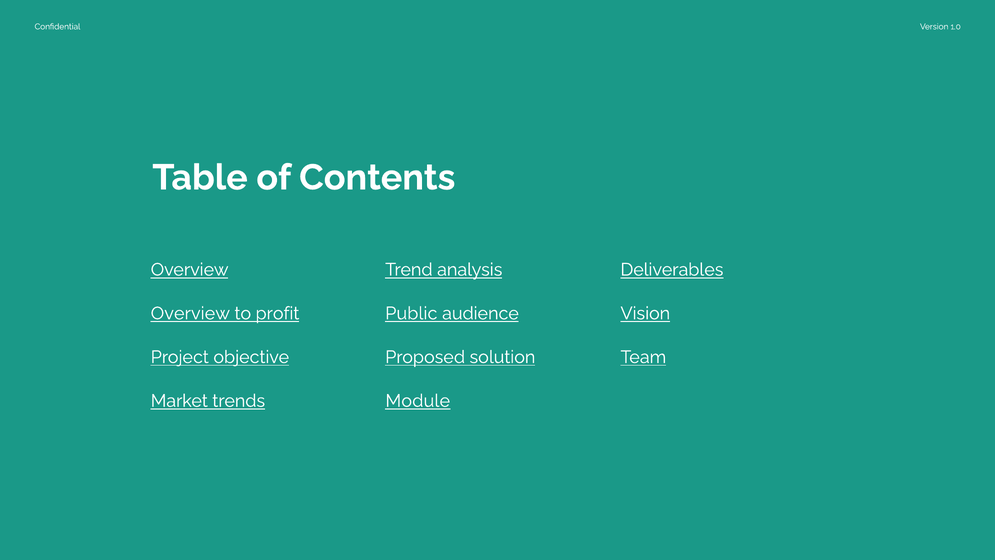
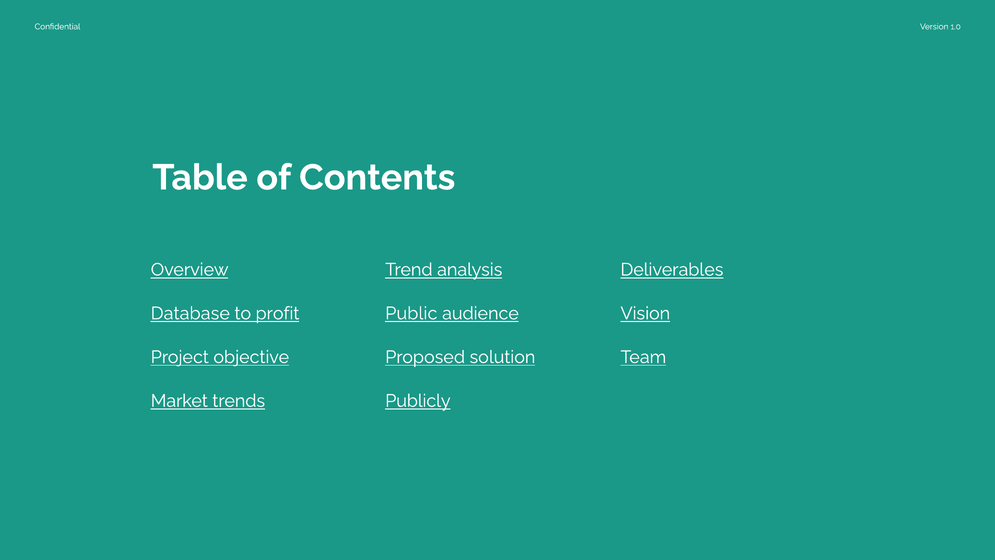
Overview: Overview -> Database (190, 313)
Module: Module -> Publicly (418, 401)
